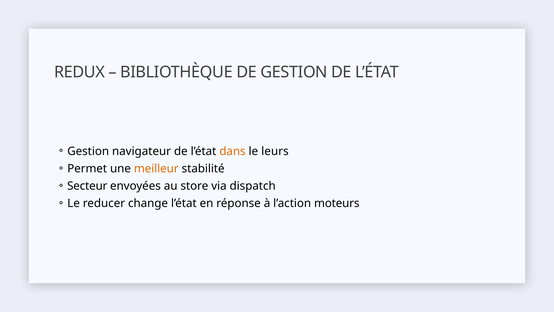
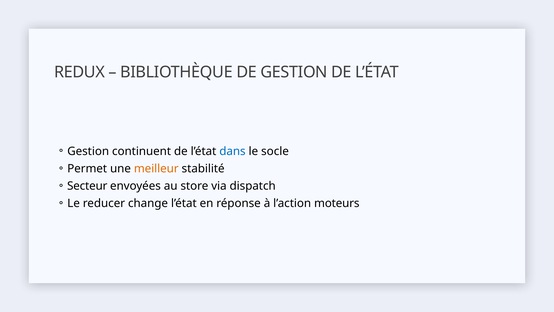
navigateur: navigateur -> continuent (142, 151)
dans colour: orange -> blue (232, 151)
leurs: leurs -> socle (275, 151)
